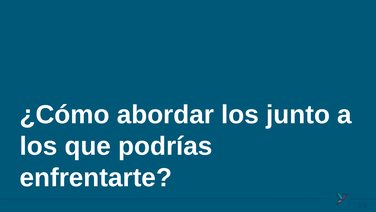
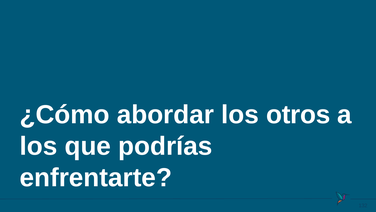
junto: junto -> otros (298, 115)
